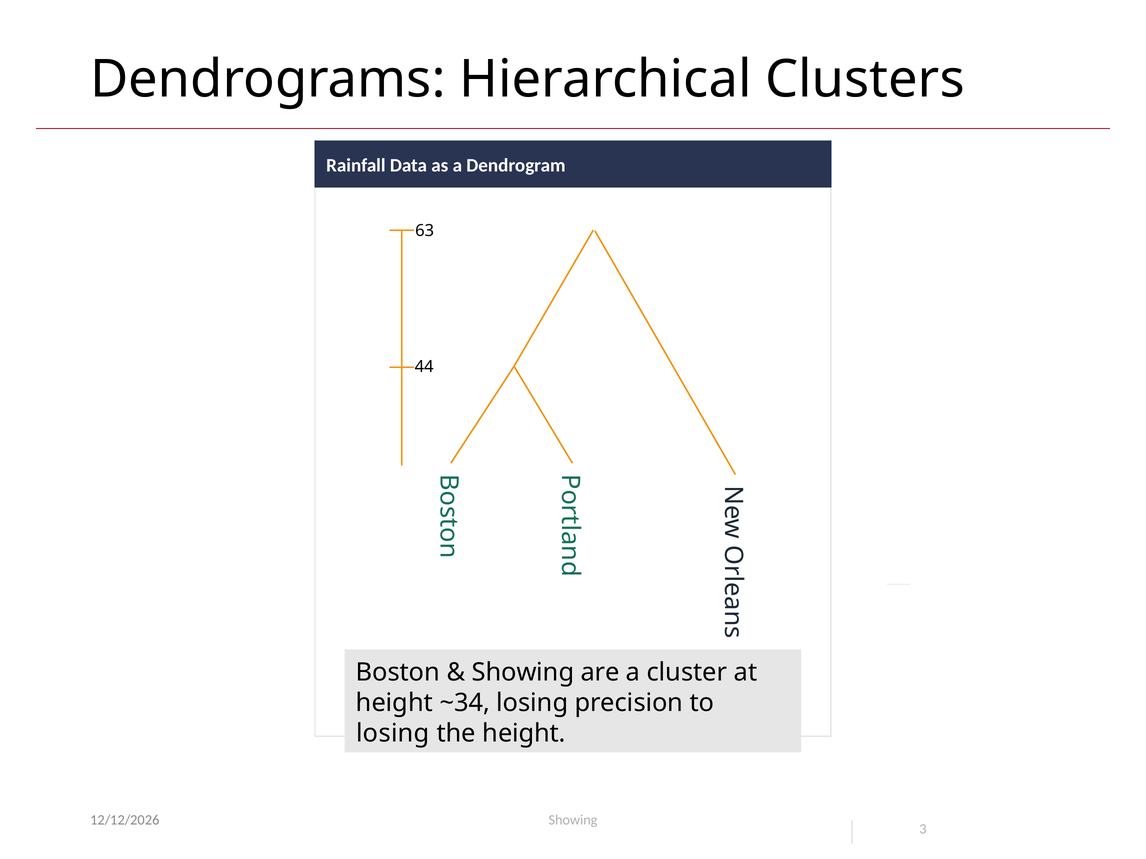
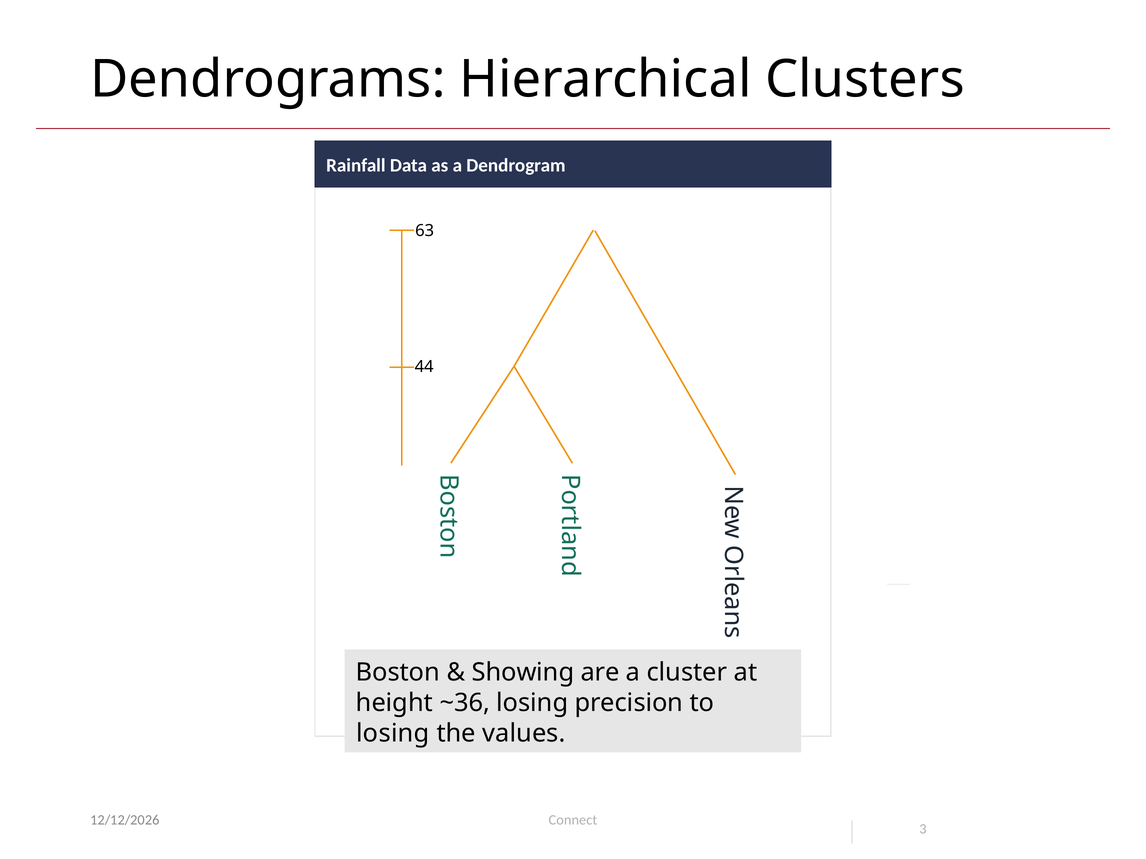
~34: ~34 -> ~36 (465, 703)
the height: height -> values (524, 734)
Showing: Showing -> Connect (573, 820)
